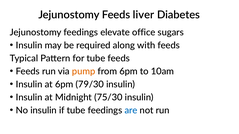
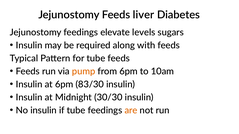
office: office -> levels (144, 33)
79/30: 79/30 -> 83/30 (90, 85)
75/30: 75/30 -> 30/30 (108, 98)
are colour: blue -> orange (131, 111)
